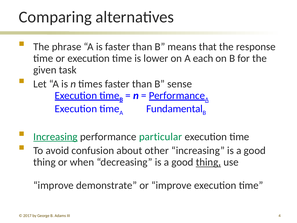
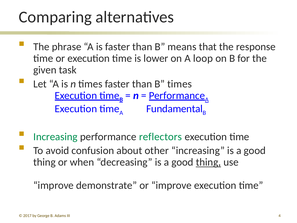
each: each -> loop (203, 58)
B sense: sense -> times (180, 84)
Increasing underline: present -> none (55, 137)
particular: particular -> reflectors (161, 137)
